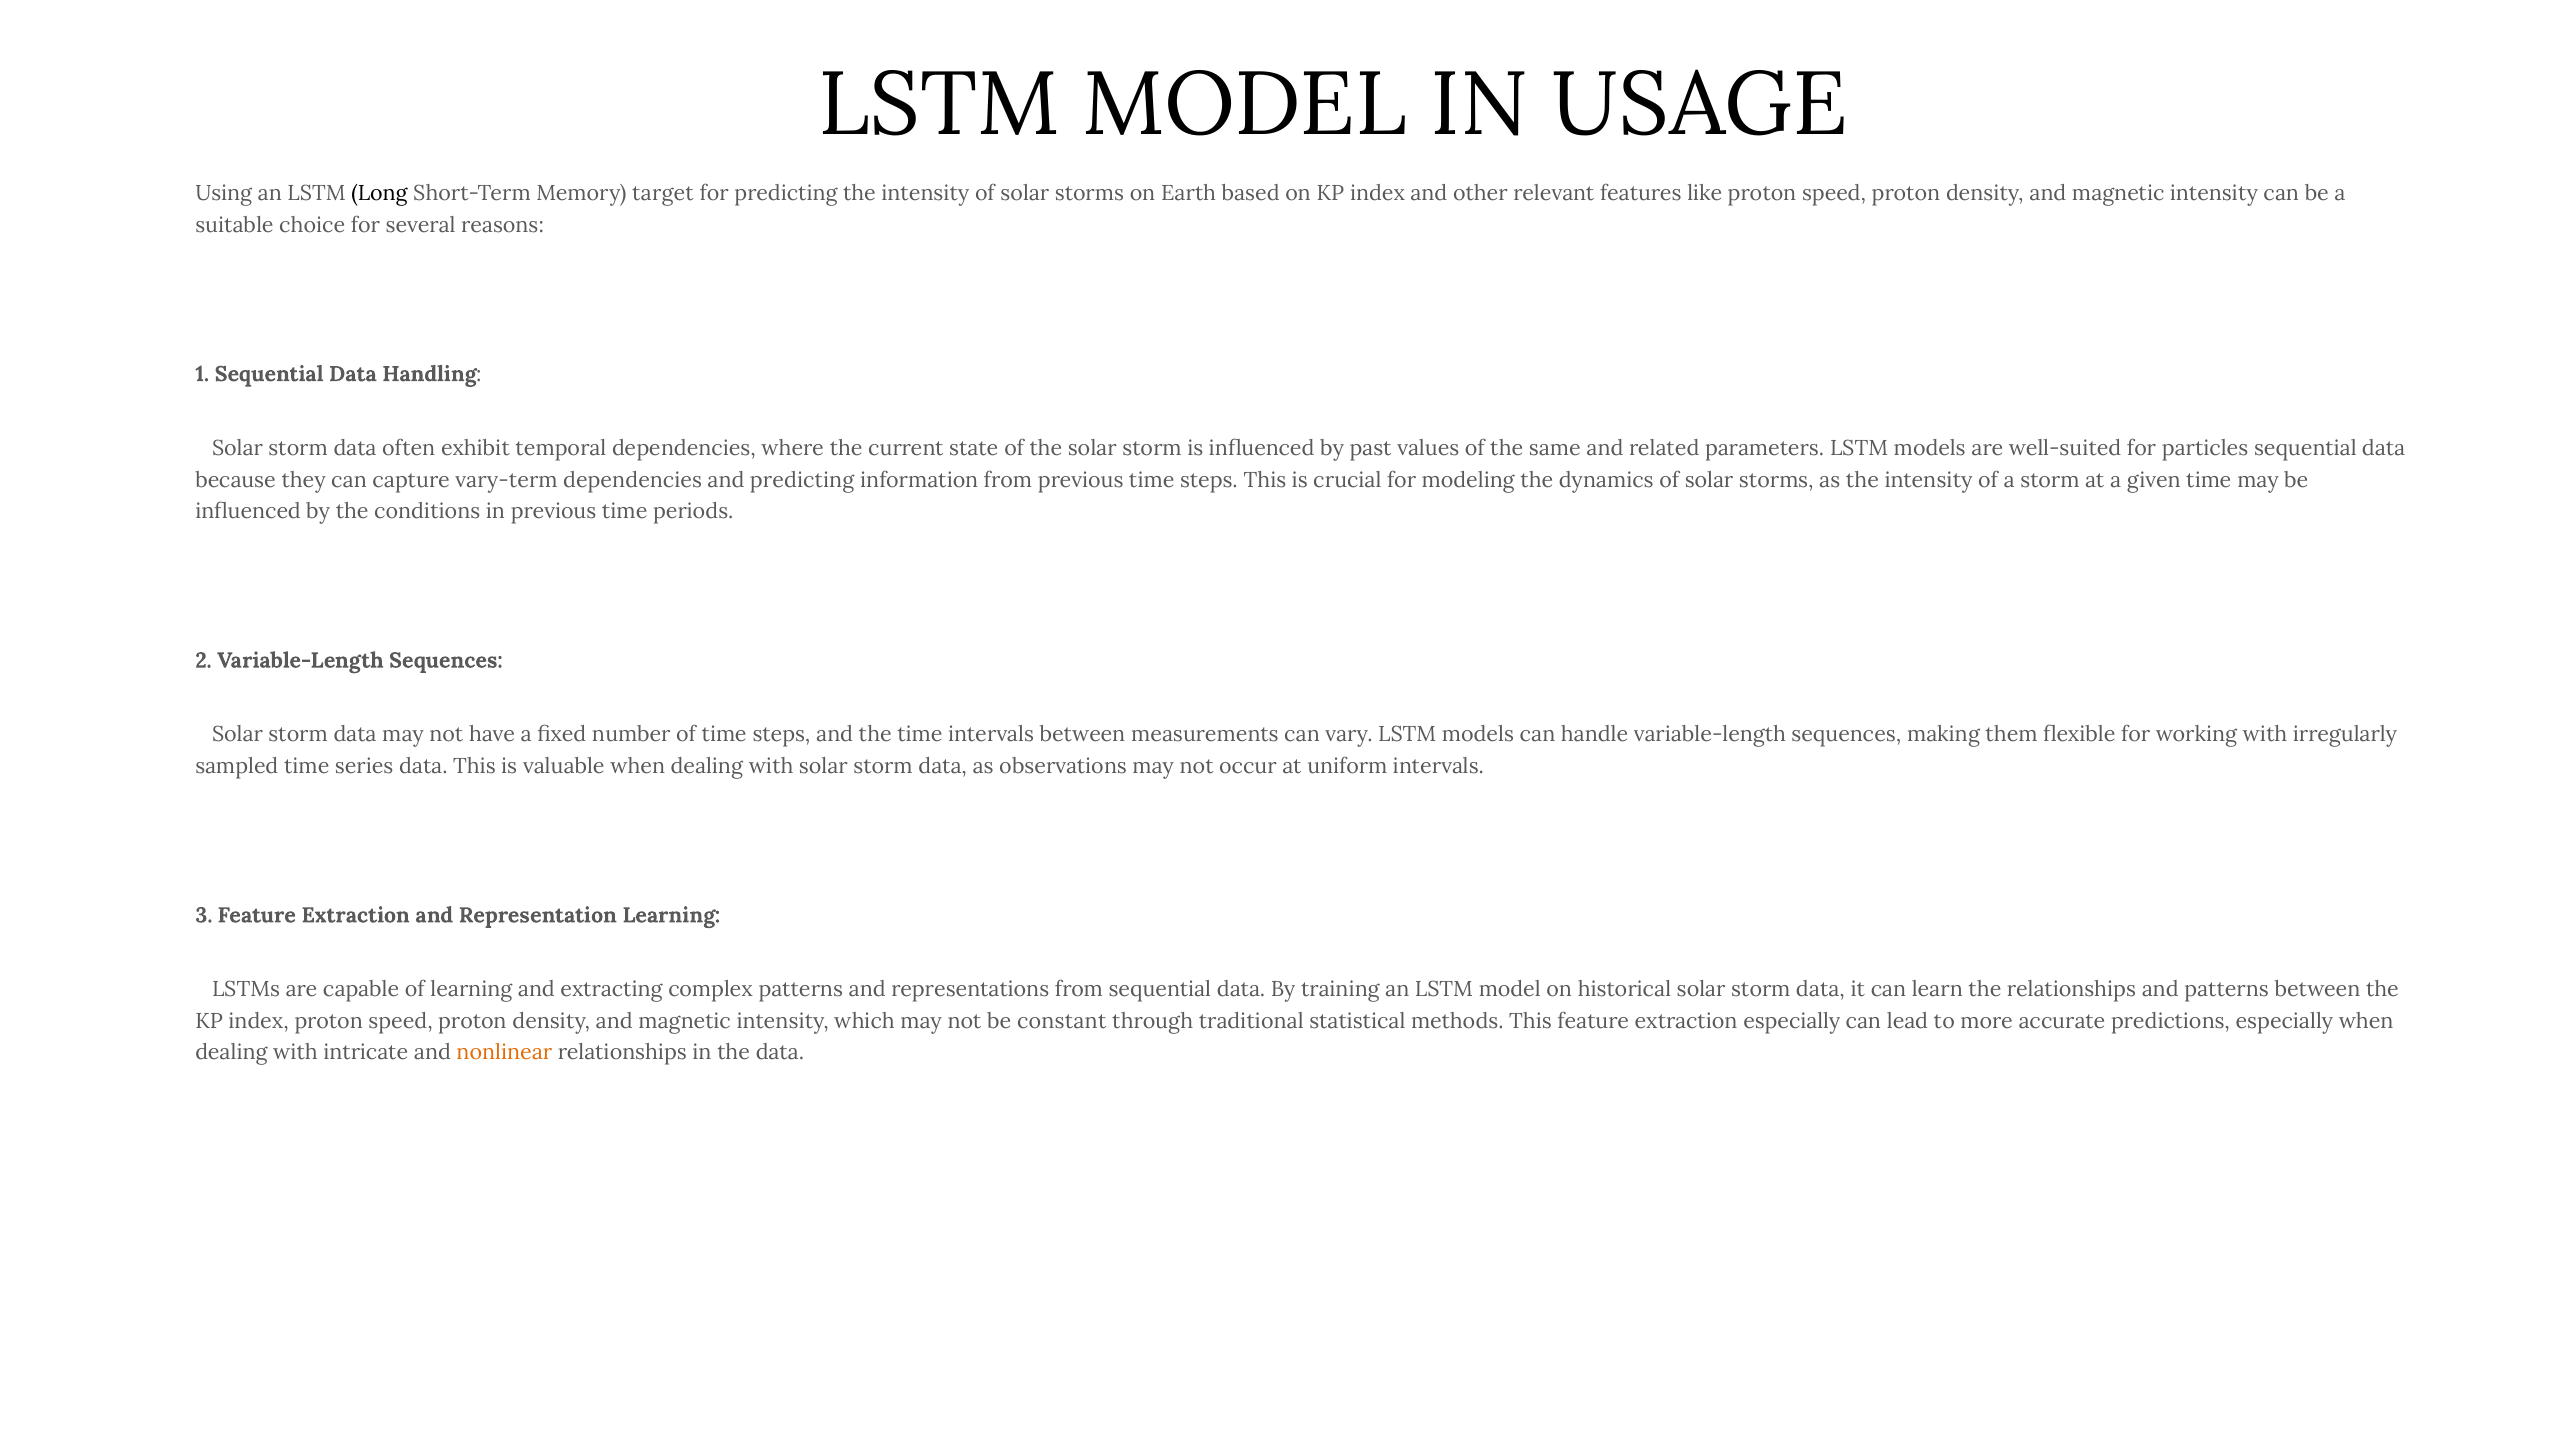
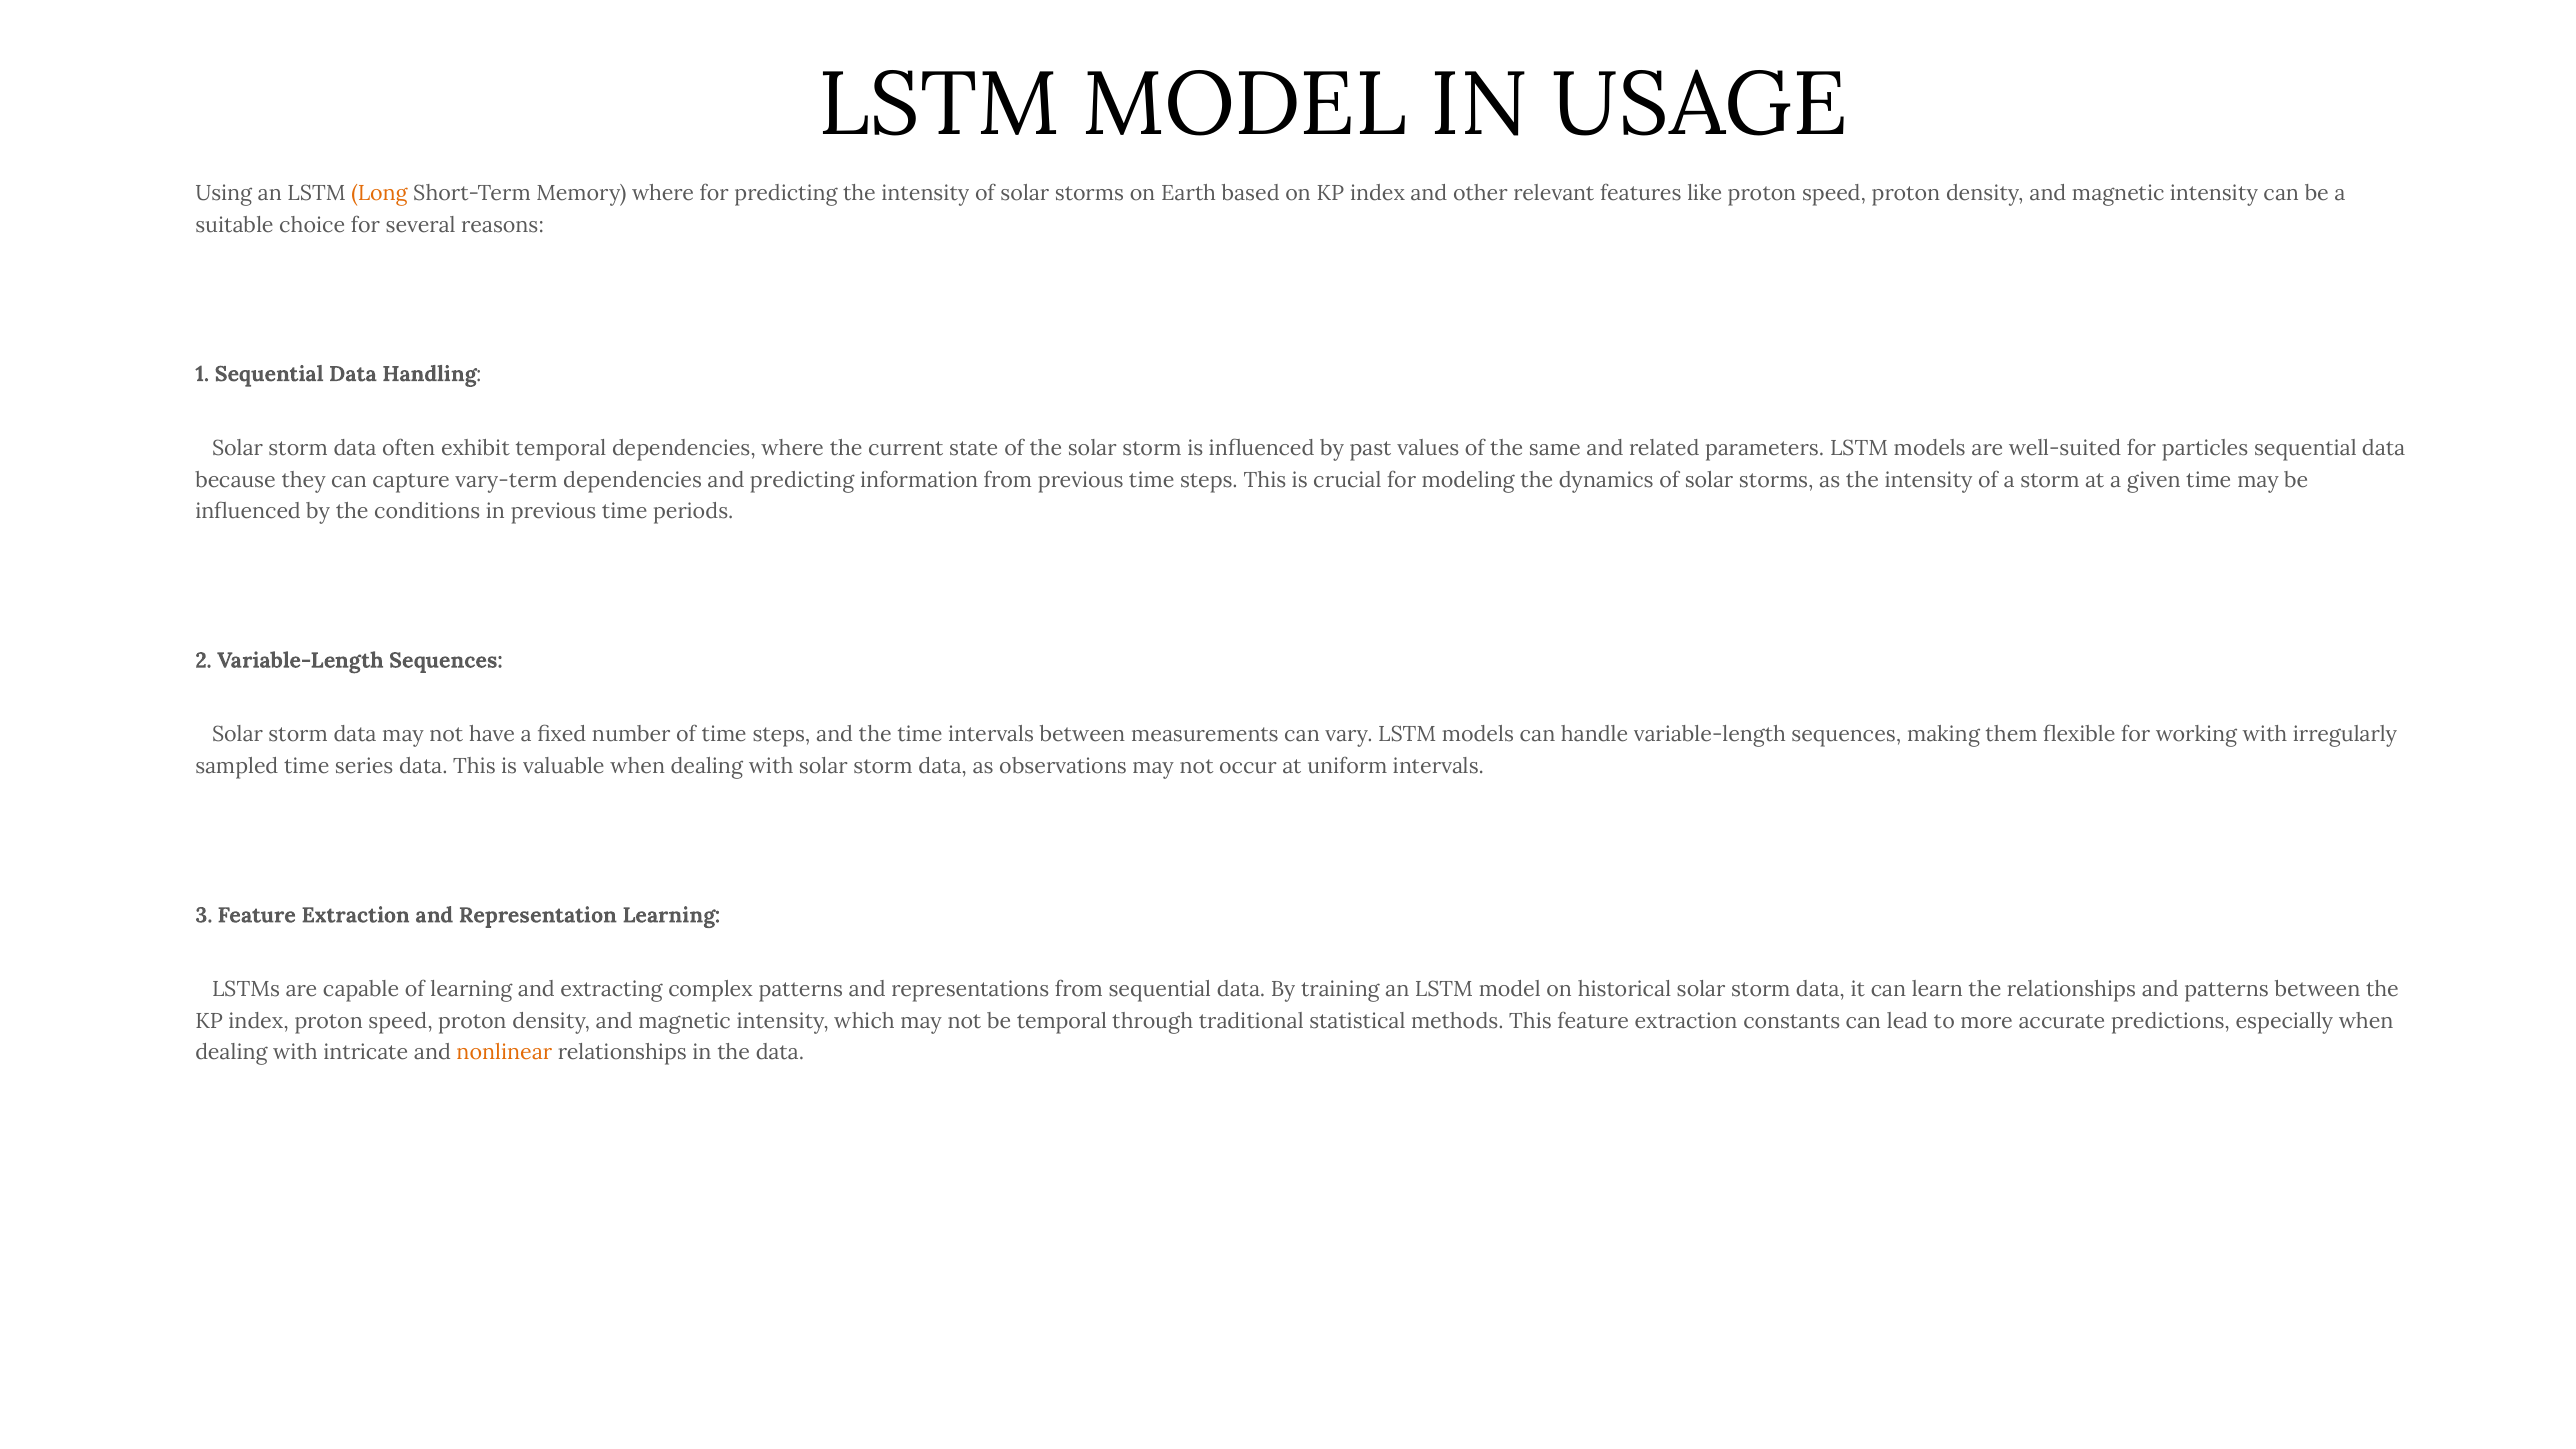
Long colour: black -> orange (379, 194)
Memory target: target -> where (663, 194)
be constant: constant -> temporal (1062, 1021)
extraction especially: especially -> constants (1792, 1021)
